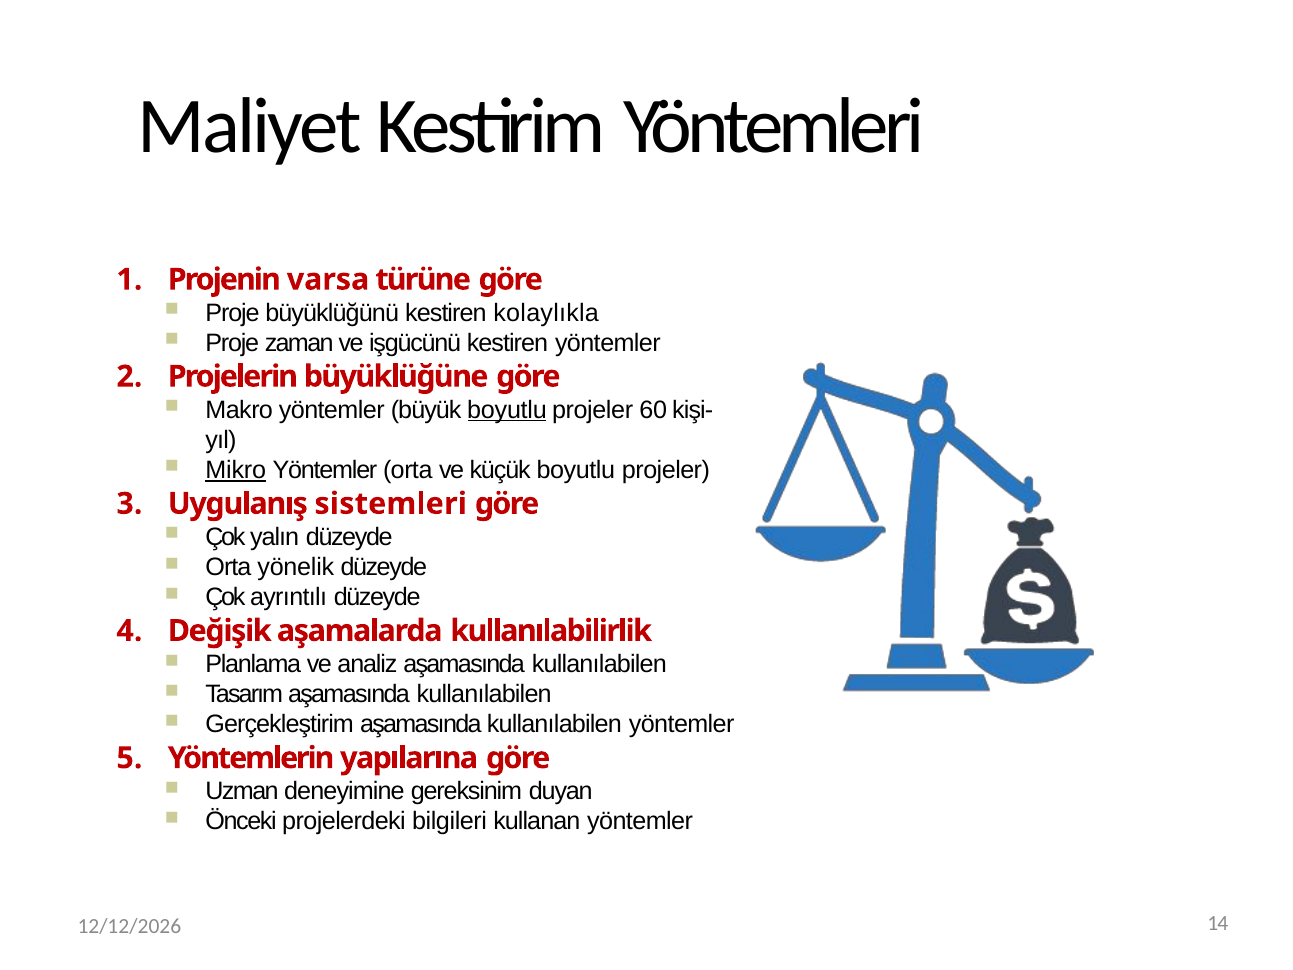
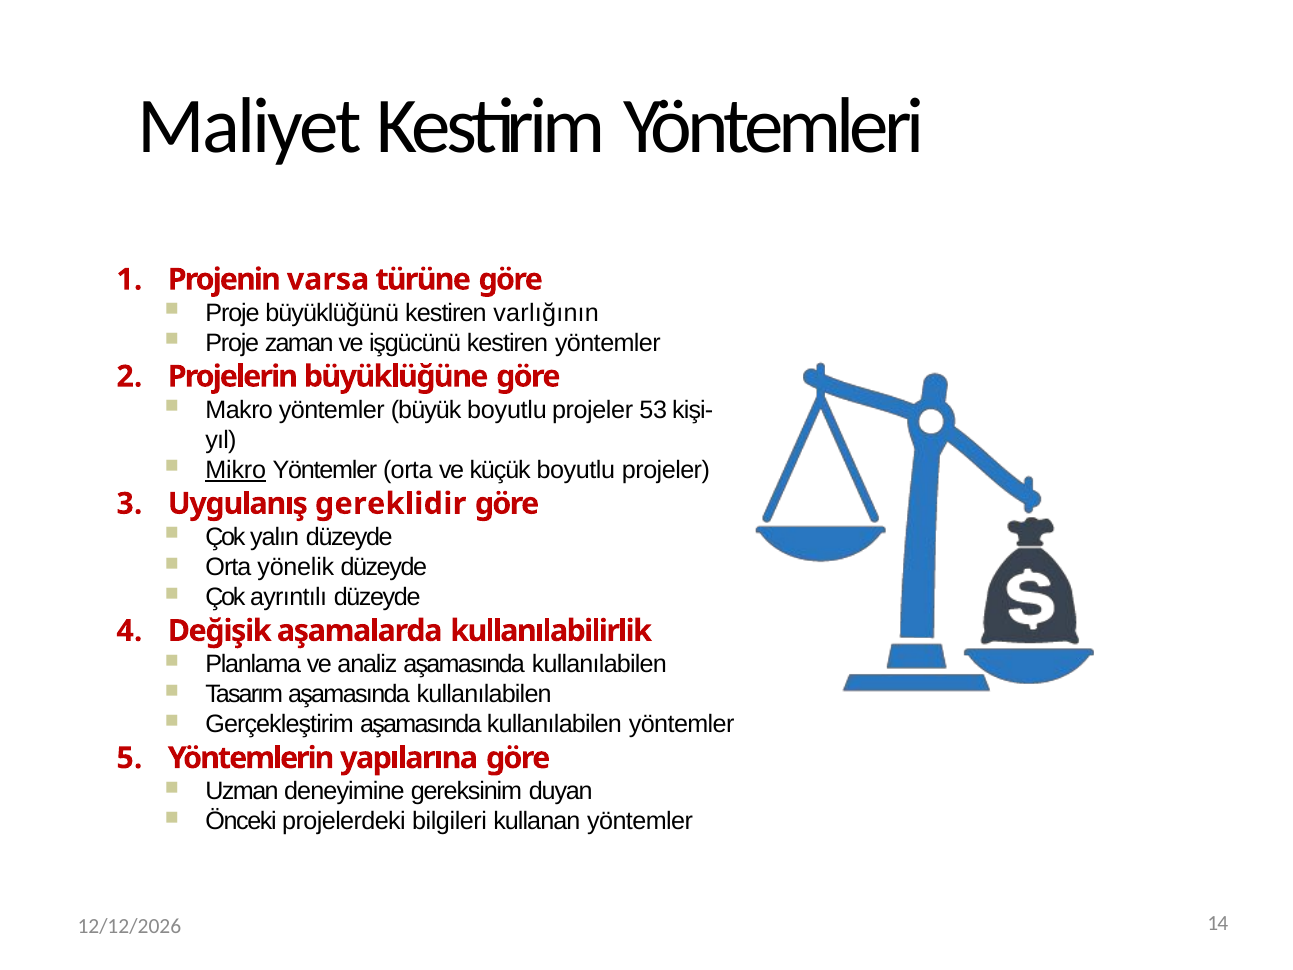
kolaylıkla: kolaylıkla -> varlığının (546, 313)
boyutlu underline: present -> none (507, 410)
60: 60 -> 53 (653, 410)
sistemleri: sistemleri -> gereklidir (391, 504)
